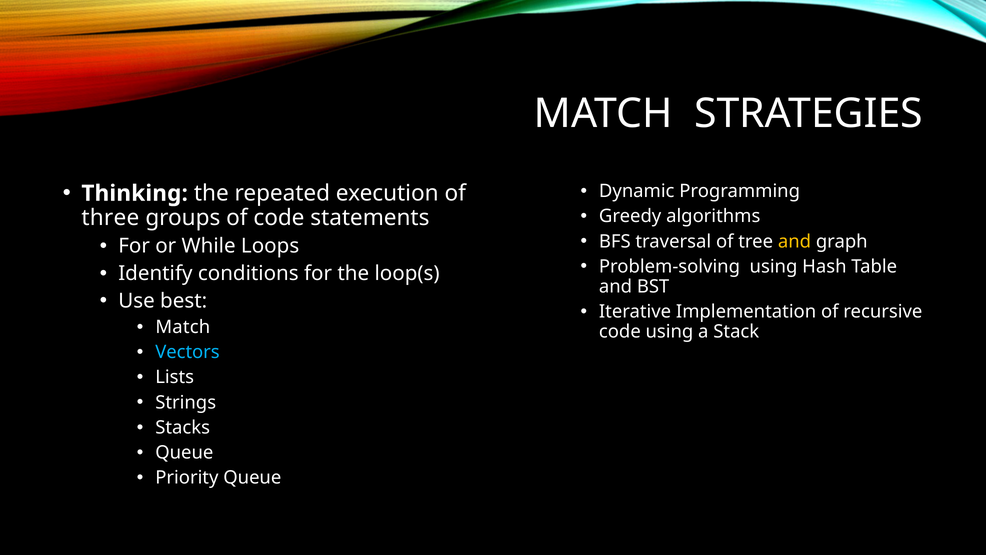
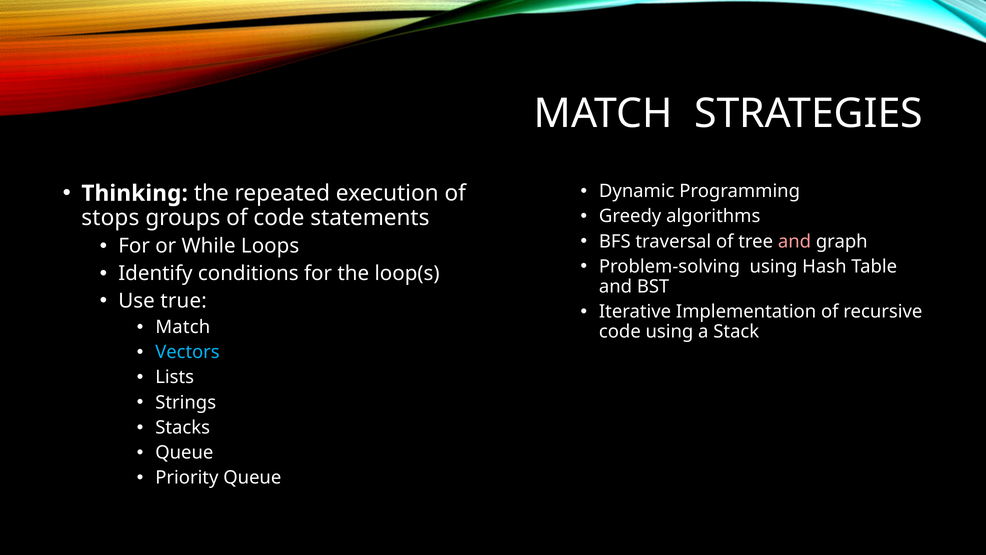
three: three -> stops (110, 218)
and colour: yellow -> pink (794, 241)
best: best -> true (184, 301)
